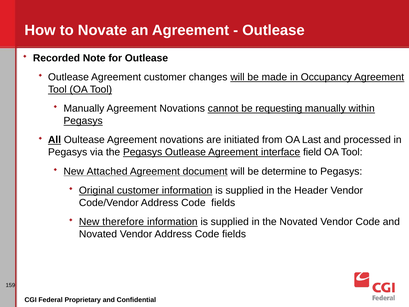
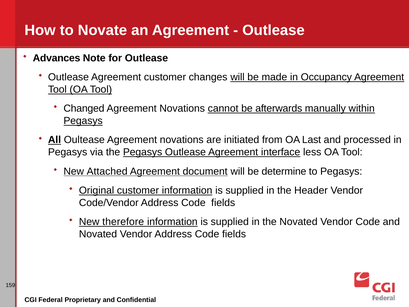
Recorded: Recorded -> Advances (57, 58)
Manually: Manually -> Changed (84, 108)
requesting: requesting -> afterwards (279, 108)
field: field -> less (312, 152)
